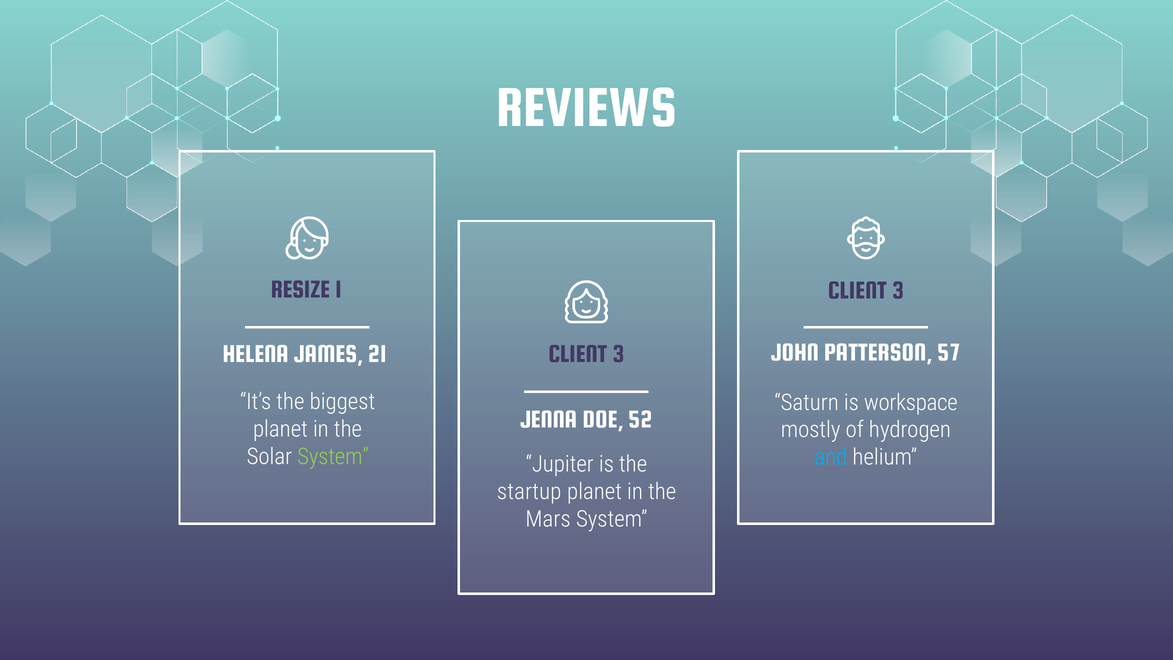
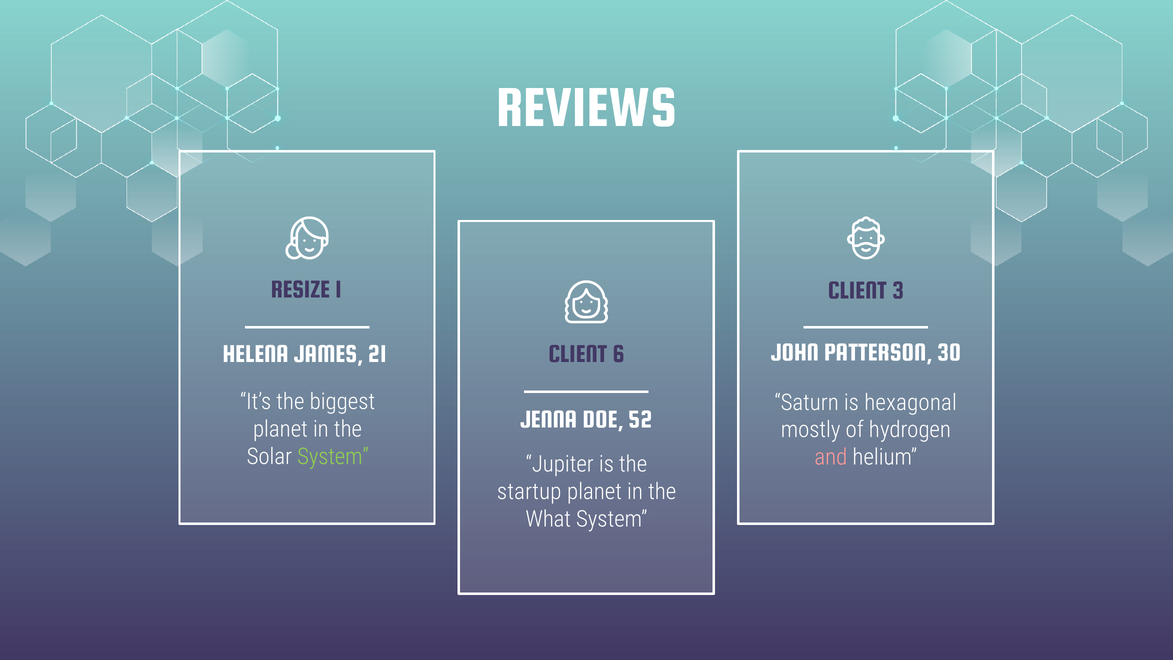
57: 57 -> 30 (949, 352)
3: 3 -> 6 (619, 354)
workspace: workspace -> hexagonal (911, 402)
and colour: light blue -> pink (831, 457)
Mars: Mars -> What (548, 519)
